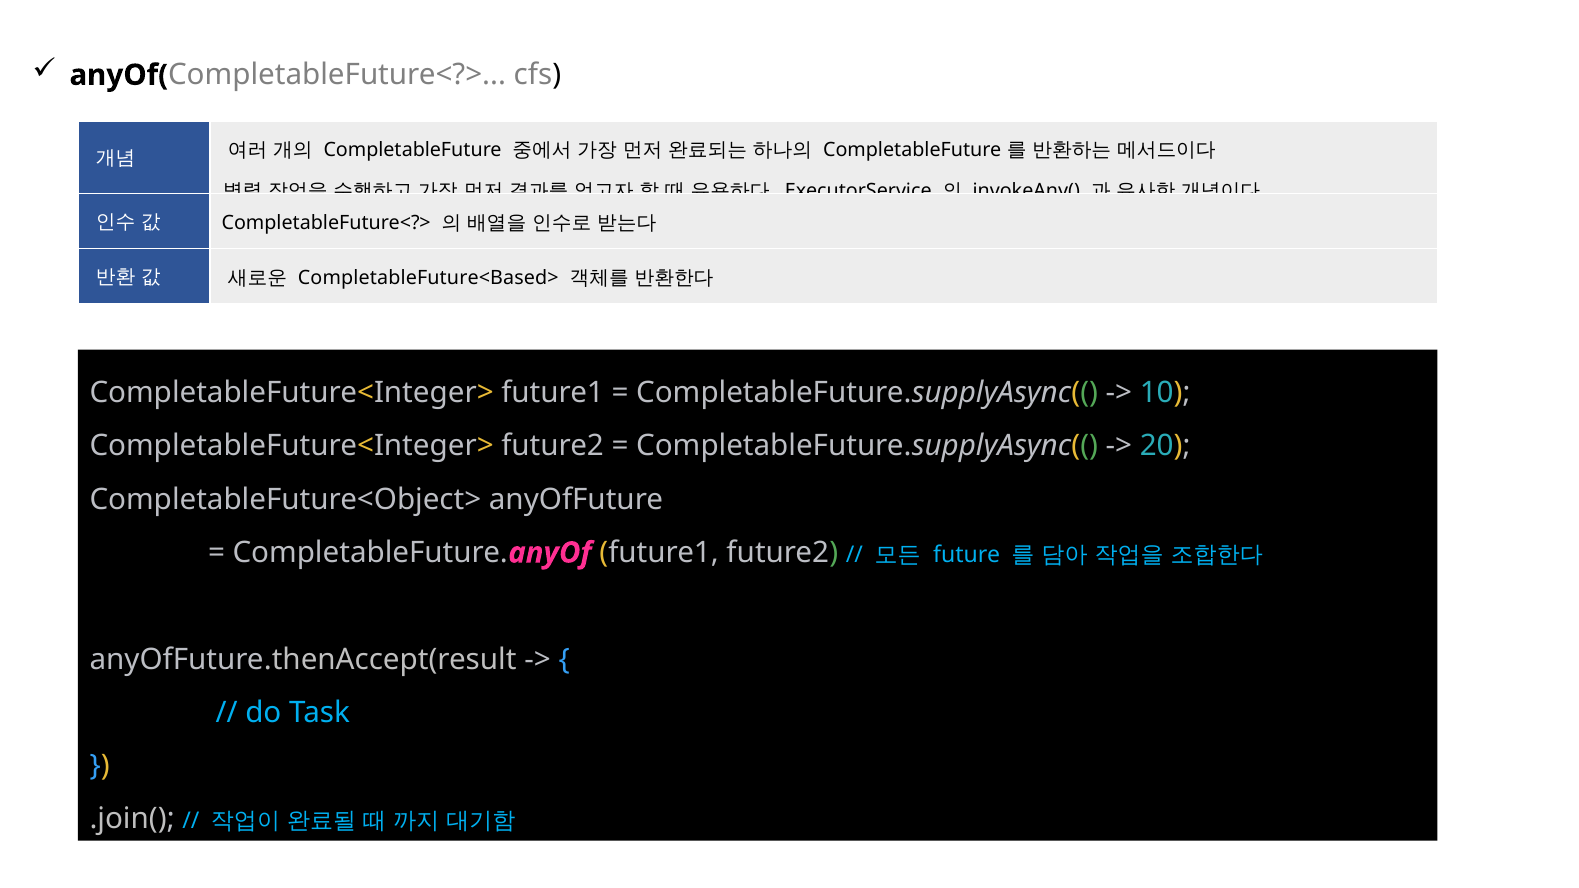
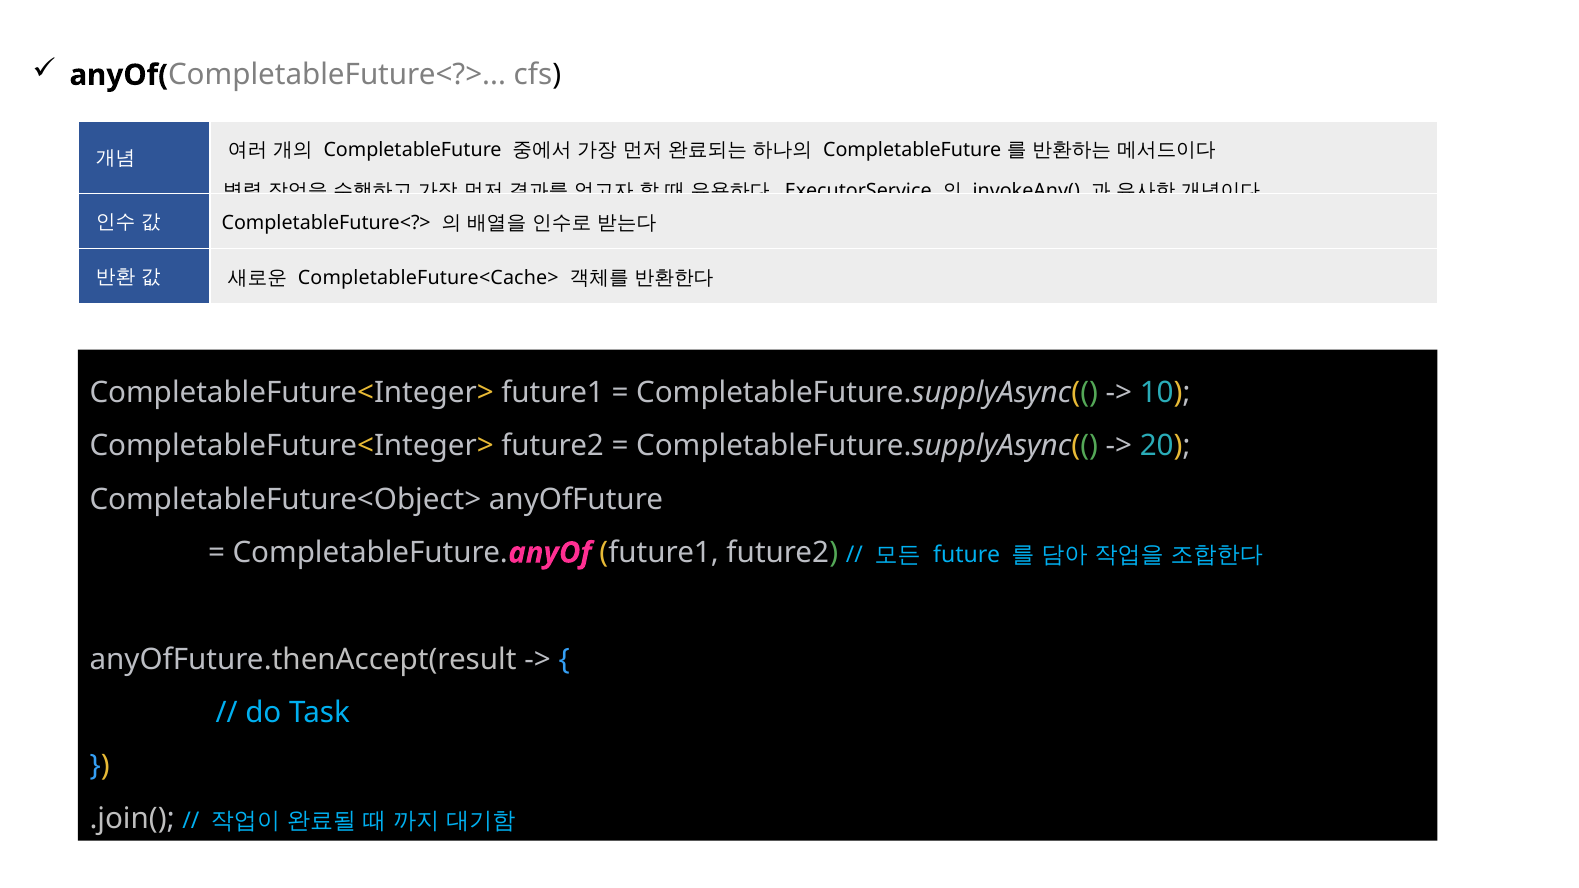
CompletableFuture<Based>: CompletableFuture<Based> -> CompletableFuture<Cache> (428, 278)
